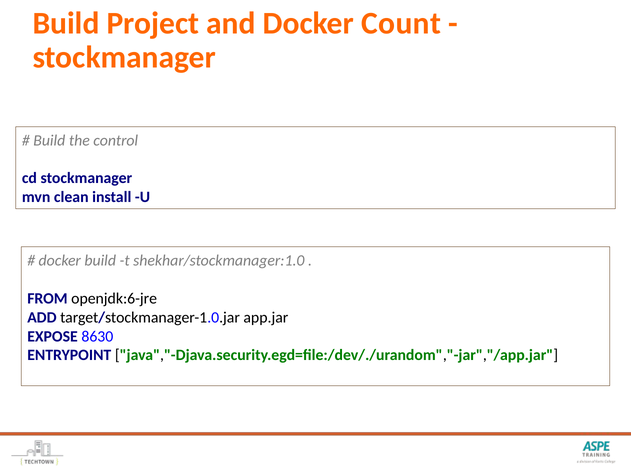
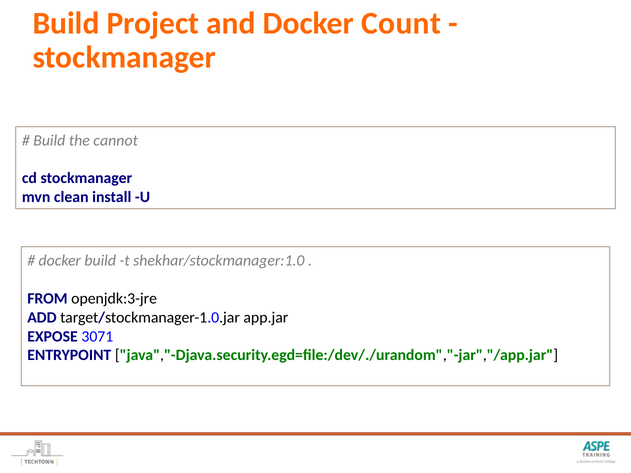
control: control -> cannot (116, 140)
openjdk:6-jre: openjdk:6-jre -> openjdk:3-jre (114, 299)
8630: 8630 -> 3071 (97, 337)
